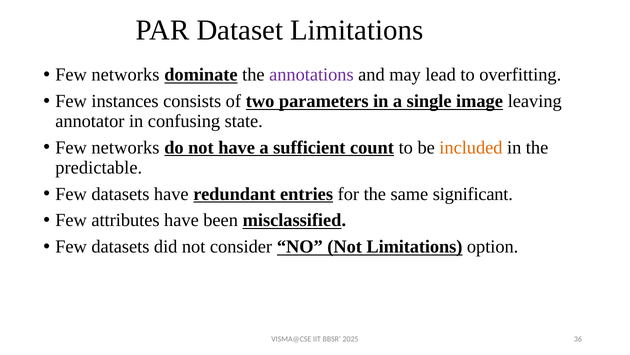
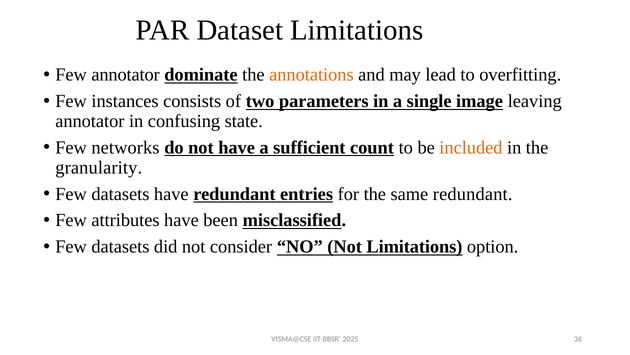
networks: networks -> annotator (126, 75)
annotations colour: purple -> orange (311, 75)
predictable: predictable -> granularity (99, 167)
same significant: significant -> redundant (473, 194)
